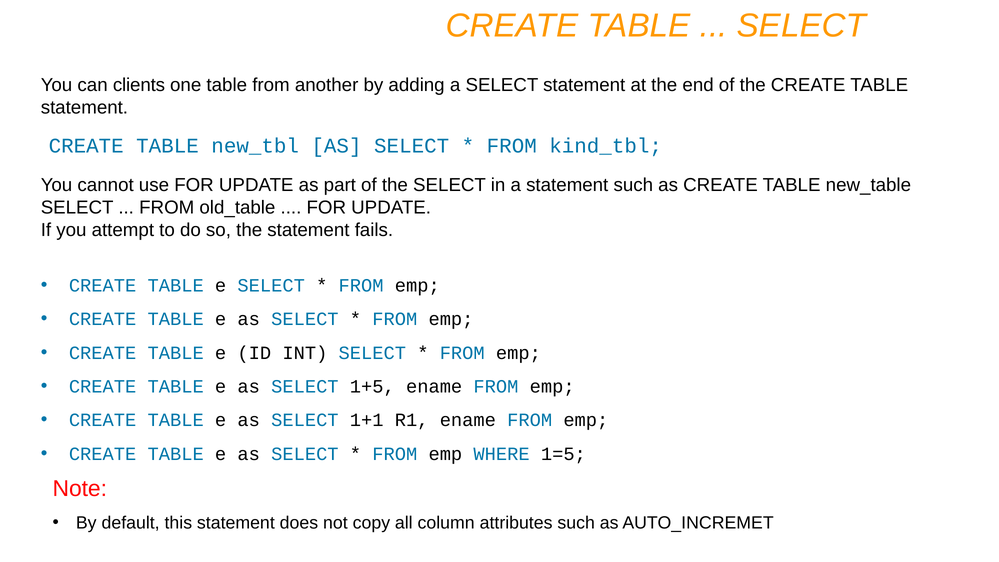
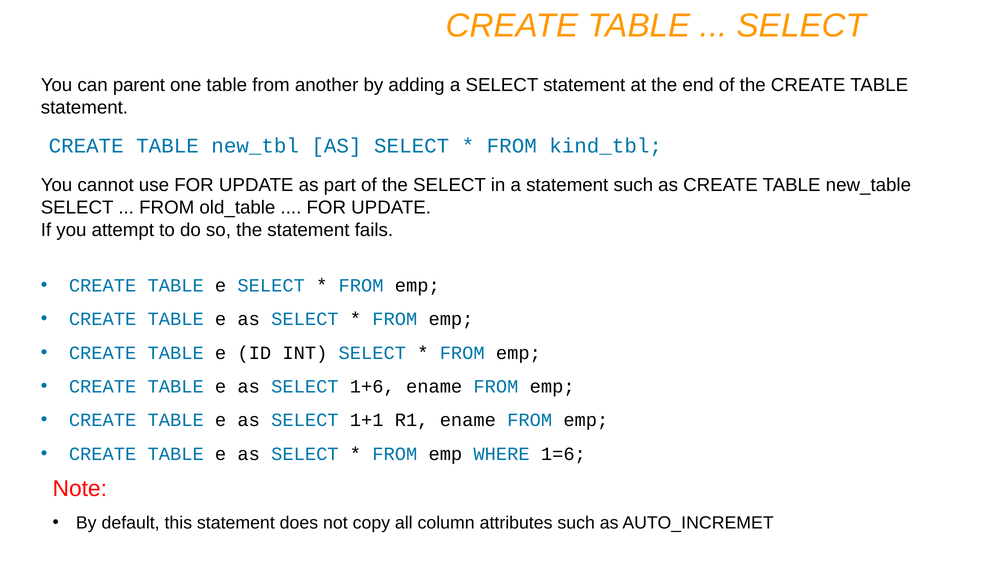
clients: clients -> parent (139, 85)
1+5: 1+5 -> 1+6 (372, 387)
1=5: 1=5 -> 1=6 (563, 454)
